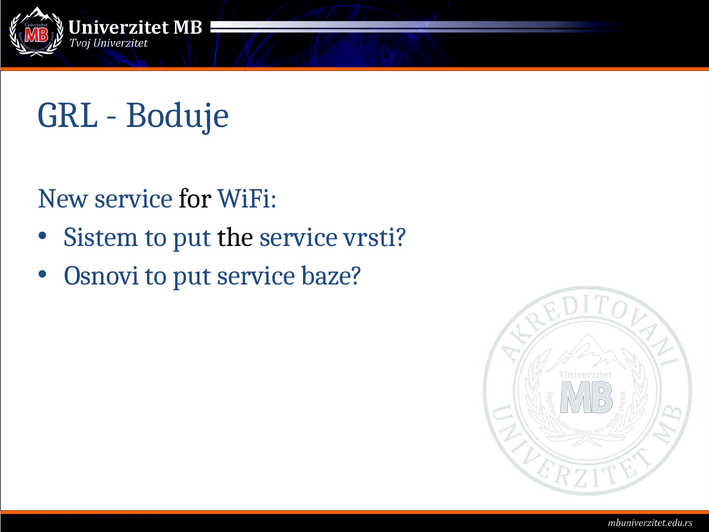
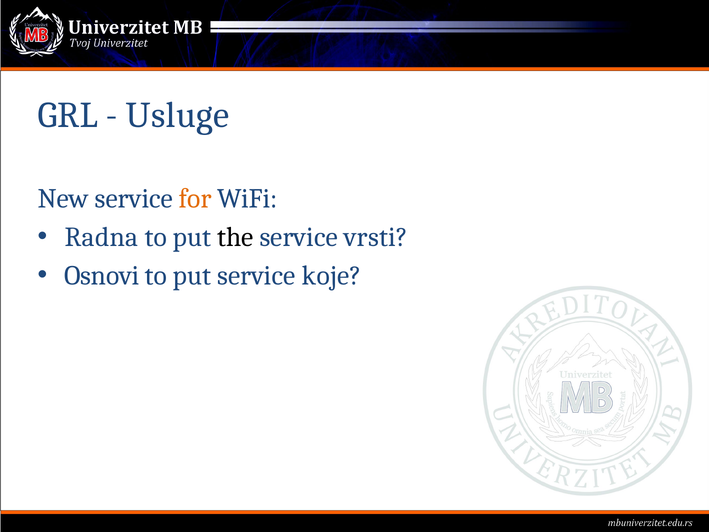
Boduje: Boduje -> Usluge (178, 115)
for colour: black -> orange (195, 199)
Sistem: Sistem -> Radna (101, 237)
baze: baze -> koje (332, 276)
